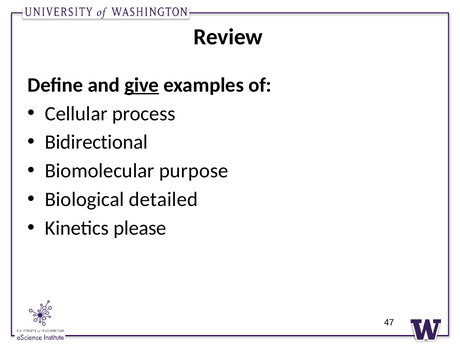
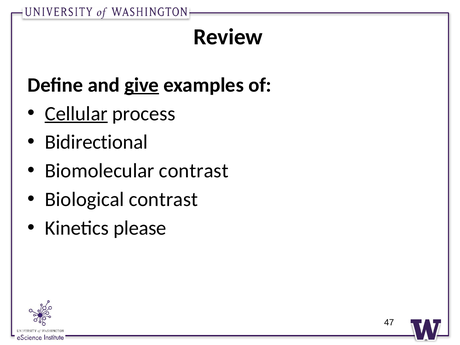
Cellular underline: none -> present (76, 114)
Biomolecular purpose: purpose -> contrast (194, 171)
Biological detailed: detailed -> contrast (163, 199)
